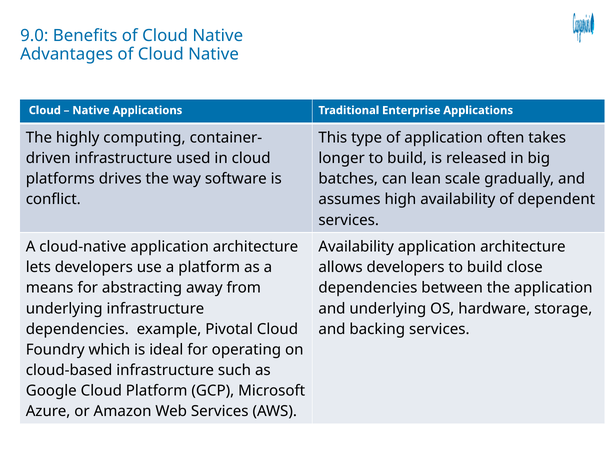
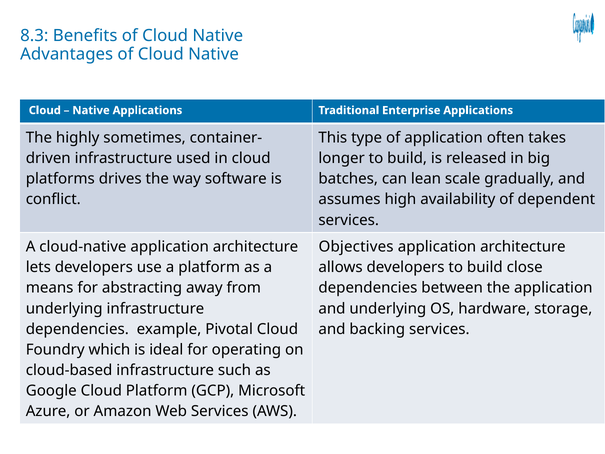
9.0: 9.0 -> 8.3 (34, 36)
computing: computing -> sometimes (145, 138)
Availability: Availability -> Objectives (356, 247)
